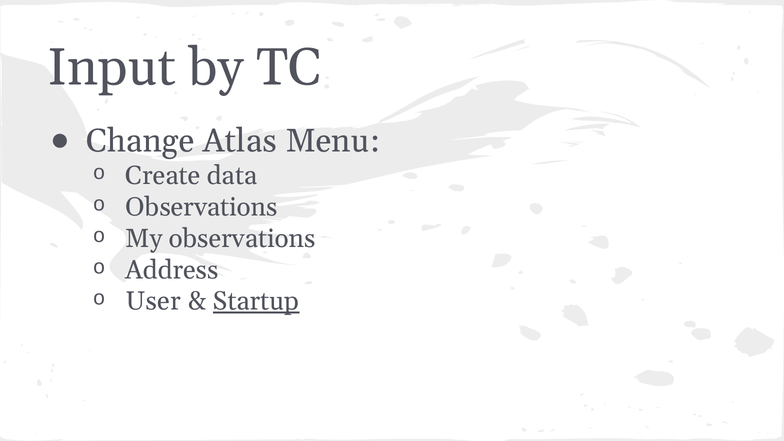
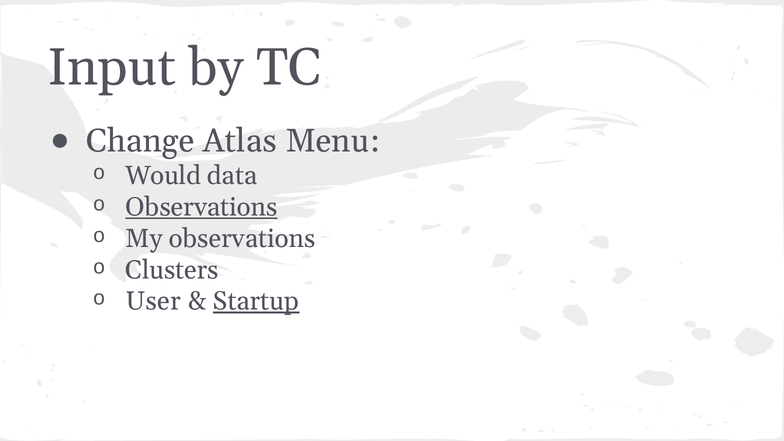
Create: Create -> Would (163, 176)
Observations underline: none -> present (202, 207)
Address: Address -> Clusters (172, 270)
